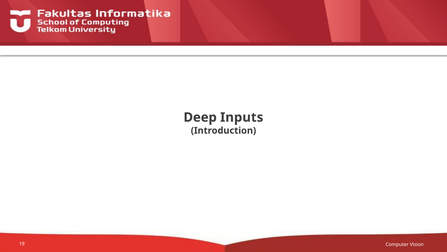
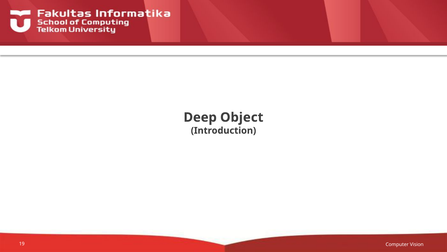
Inputs: Inputs -> Object (242, 117)
